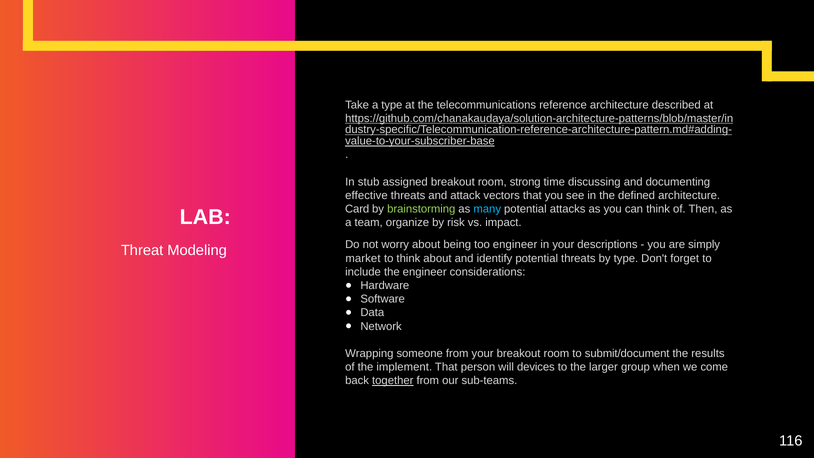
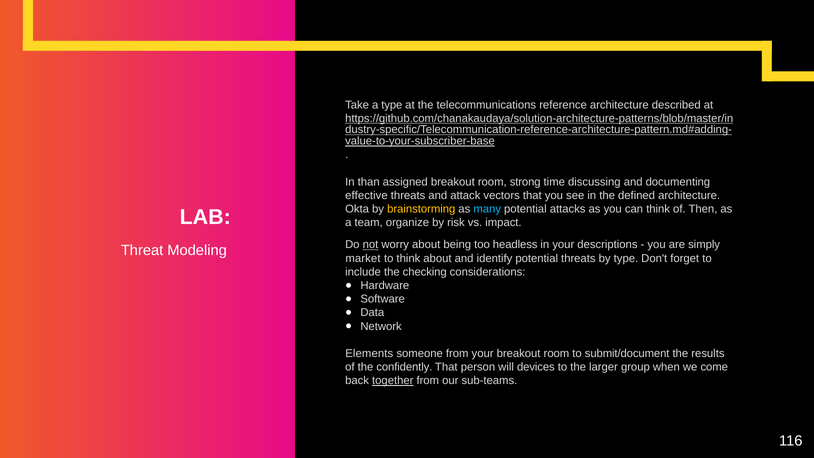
stub: stub -> than (369, 182)
Card: Card -> Okta (357, 209)
brainstorming colour: light green -> yellow (421, 209)
not underline: none -> present (371, 245)
too engineer: engineer -> headless (515, 245)
the engineer: engineer -> checking (425, 272)
Wrapping: Wrapping -> Elements (369, 353)
implement: implement -> confidently (404, 367)
